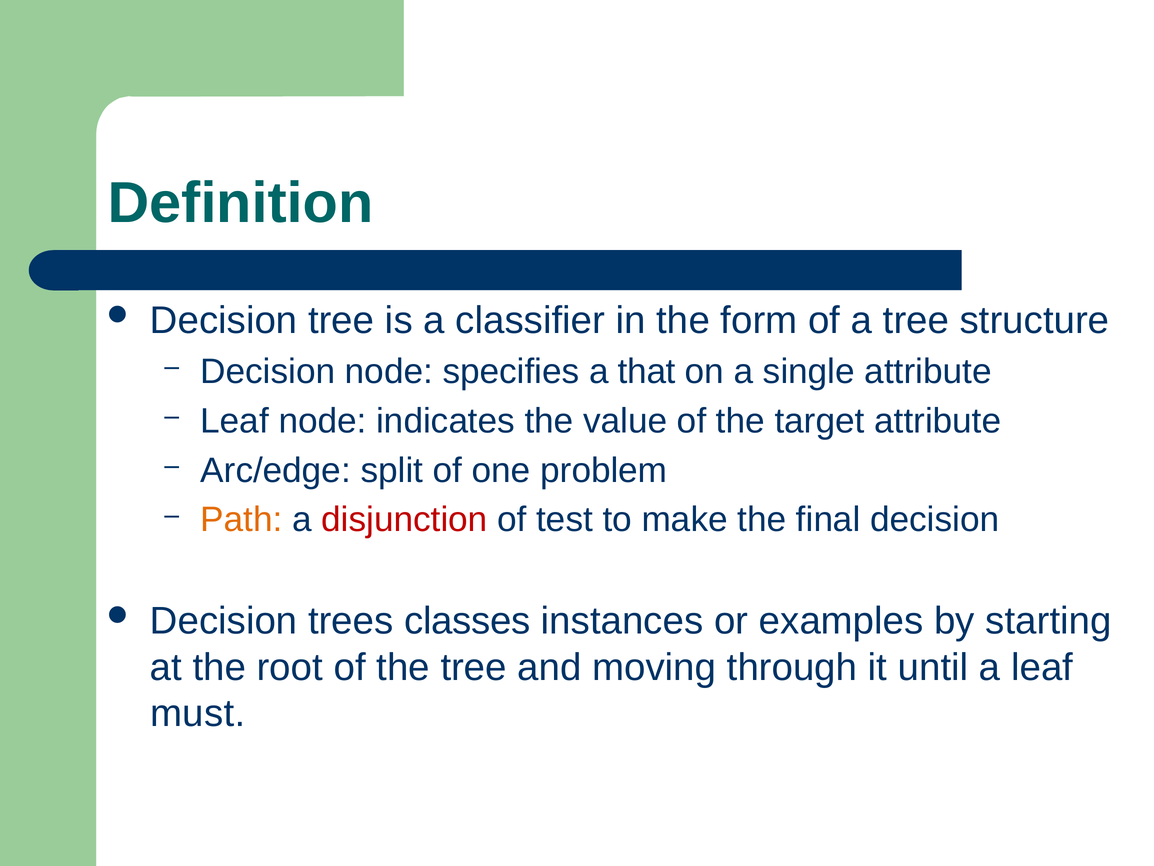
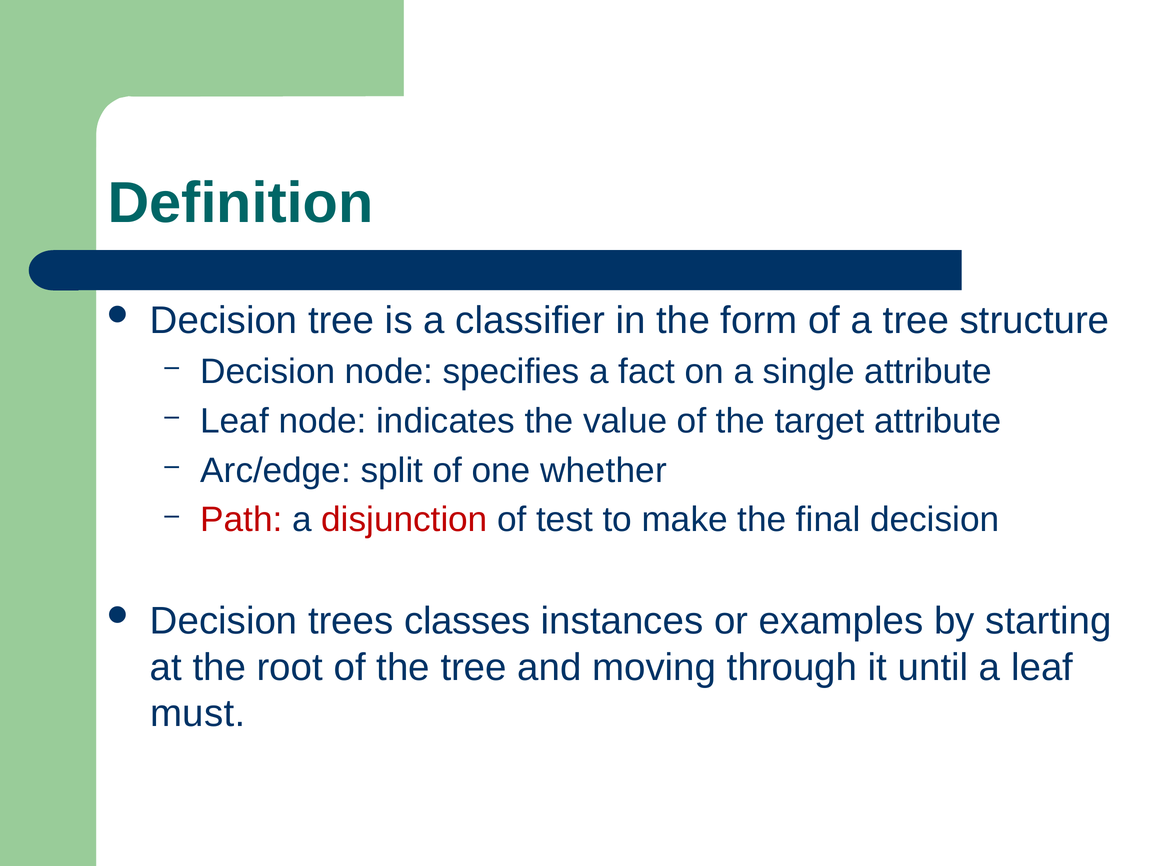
that: that -> fact (647, 371)
problem: problem -> whether (604, 470)
Path colour: orange -> red (241, 519)
